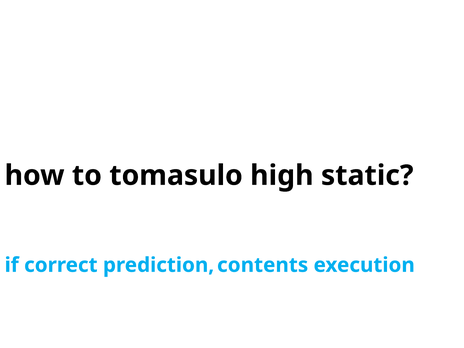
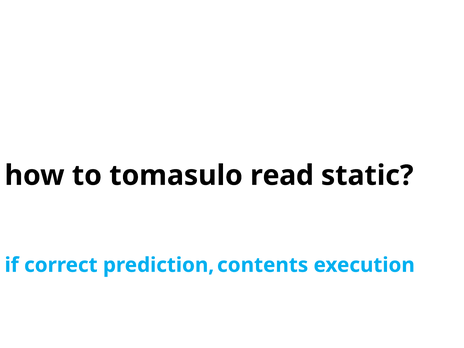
high: high -> read (282, 175)
